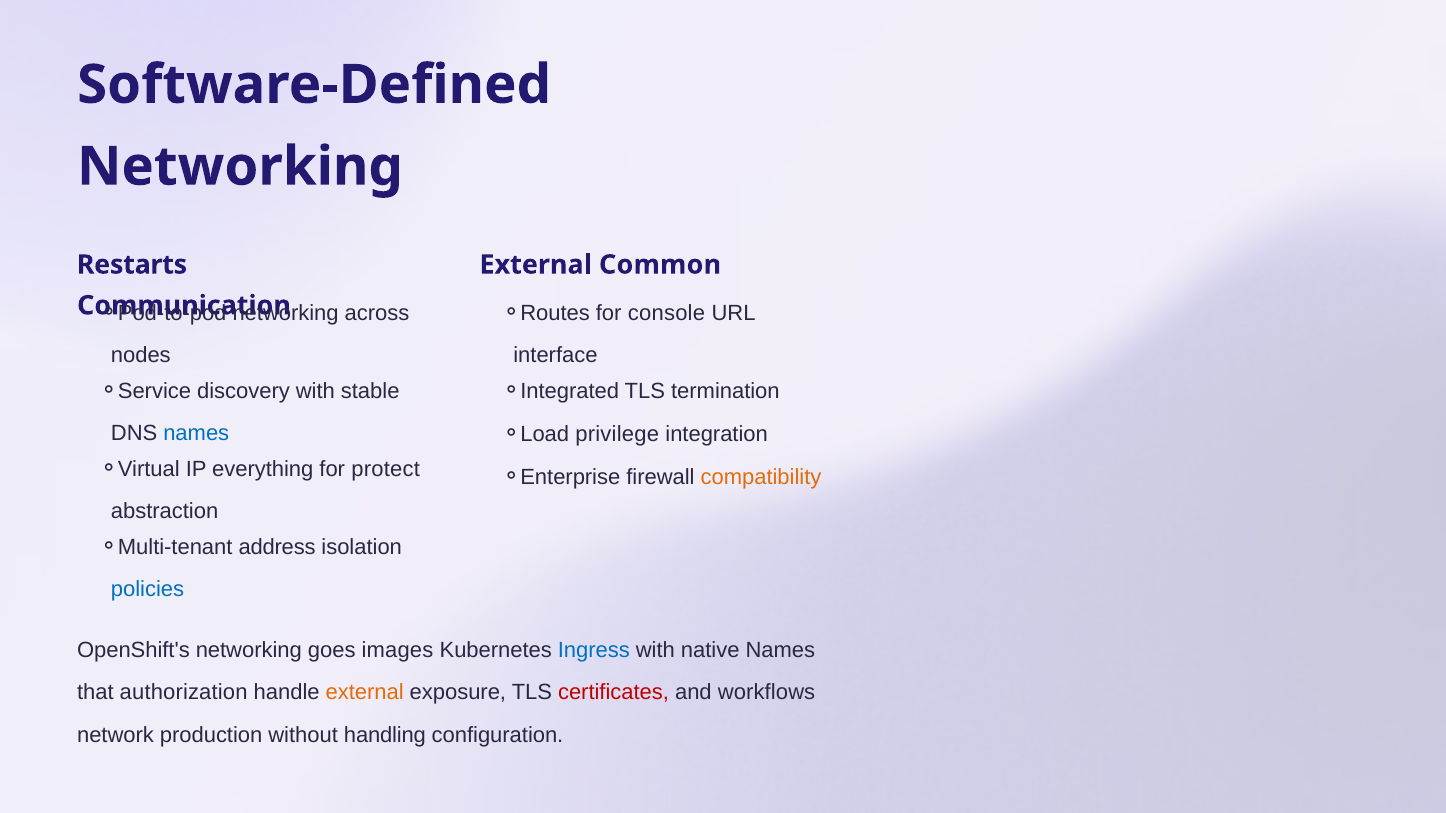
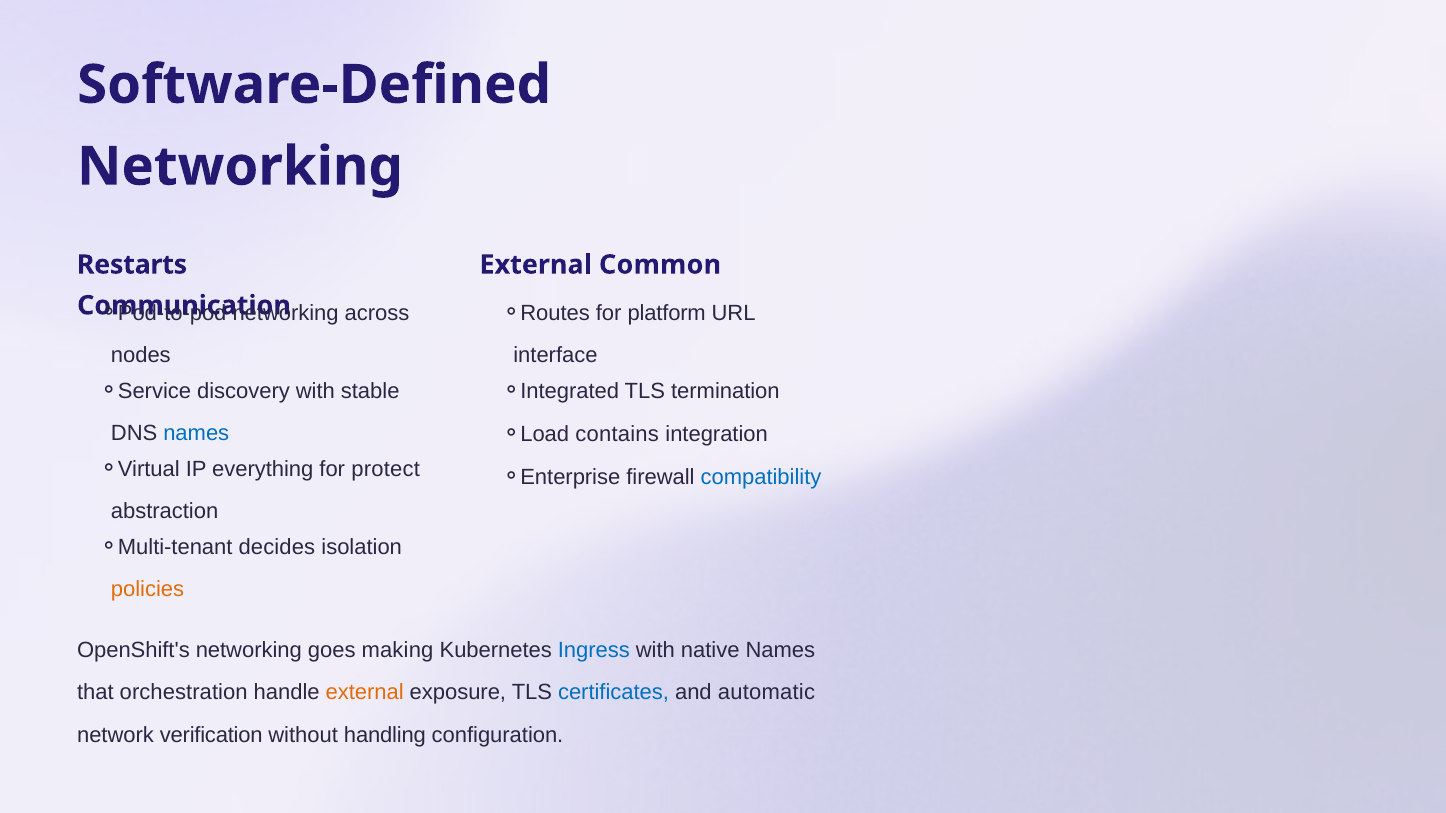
console: console -> platform (667, 313)
privilege: privilege -> contains (617, 434)
compatibility colour: orange -> blue (761, 477)
address: address -> decides (277, 548)
policies colour: blue -> orange (148, 590)
images: images -> making (397, 651)
authorization: authorization -> orchestration (184, 693)
certificates colour: red -> blue (614, 693)
workflows: workflows -> automatic (766, 693)
production: production -> verification (211, 735)
